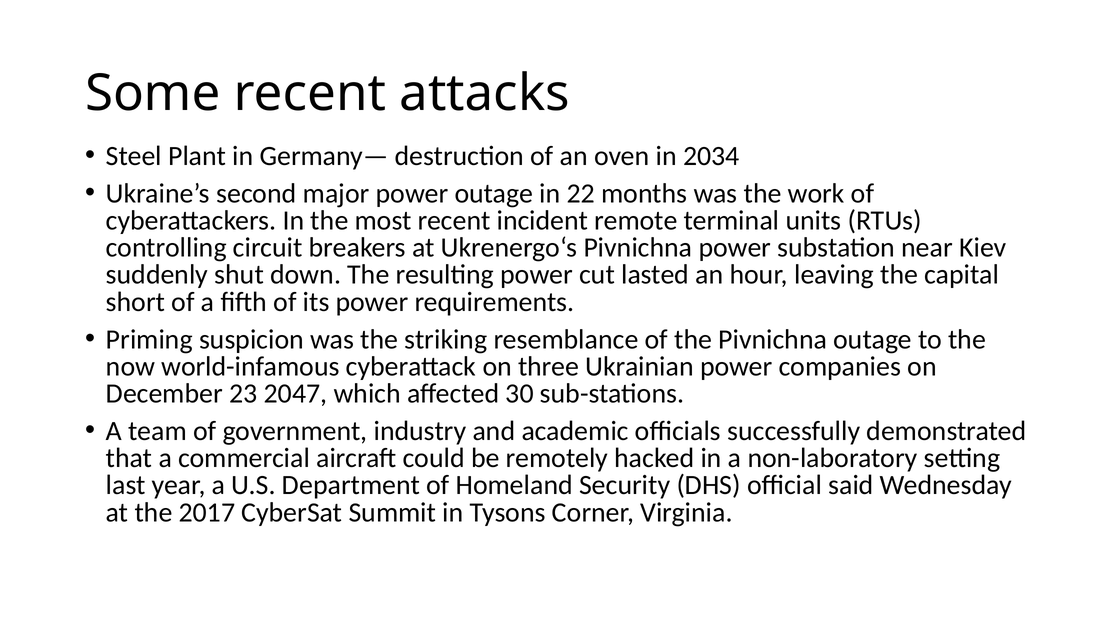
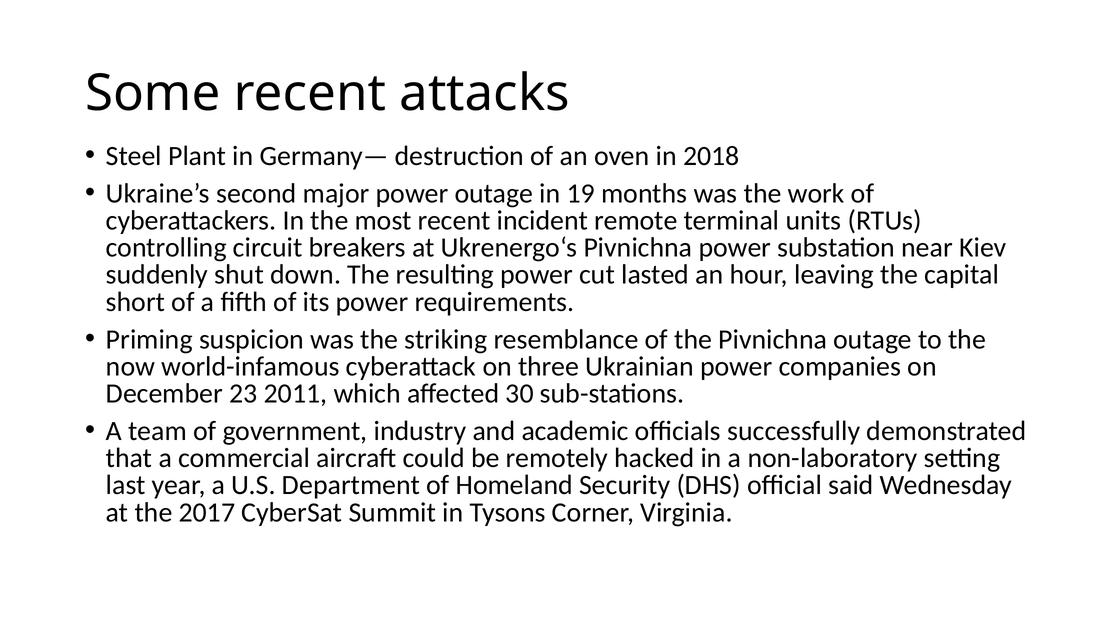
2034: 2034 -> 2018 (711, 156)
22: 22 -> 19 (581, 194)
2047: 2047 -> 2011 (296, 394)
